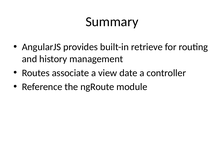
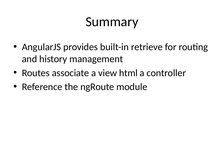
date: date -> html (128, 73)
